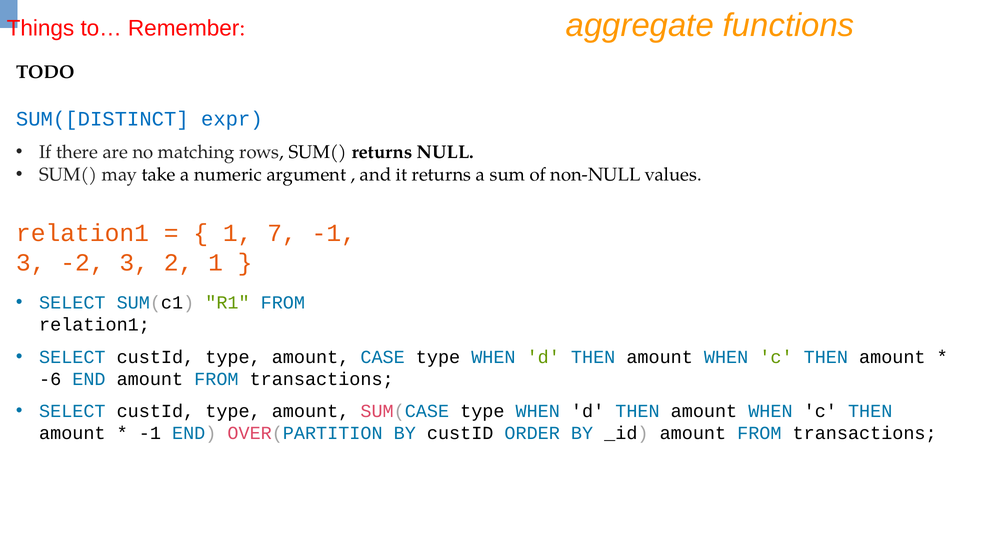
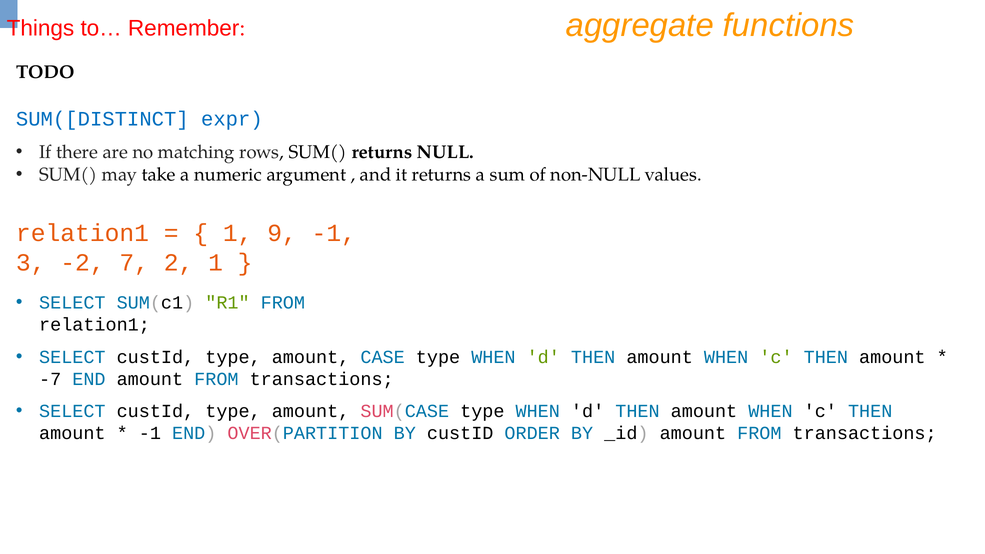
7: 7 -> 9 (282, 233)
-2 3: 3 -> 7 (134, 263)
-6: -6 -> -7 (50, 379)
